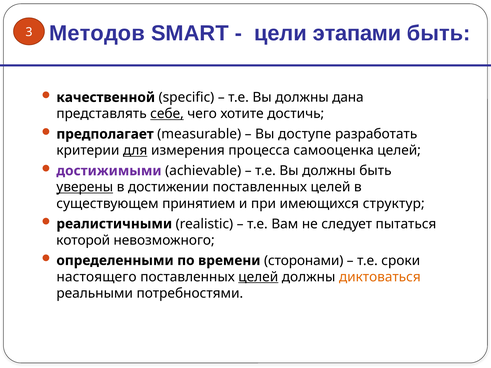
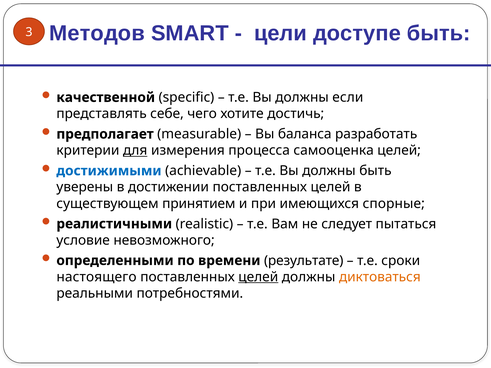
этапами: этапами -> доступе (357, 33)
дана: дана -> если (348, 97)
себе underline: present -> none (167, 114)
доступе: доступе -> баланса (305, 134)
достижимыми colour: purple -> blue (109, 171)
уверены underline: present -> none (85, 187)
структур: структур -> спорные (394, 204)
которой: которой -> условие (83, 240)
сторонами: сторонами -> результате (304, 261)
